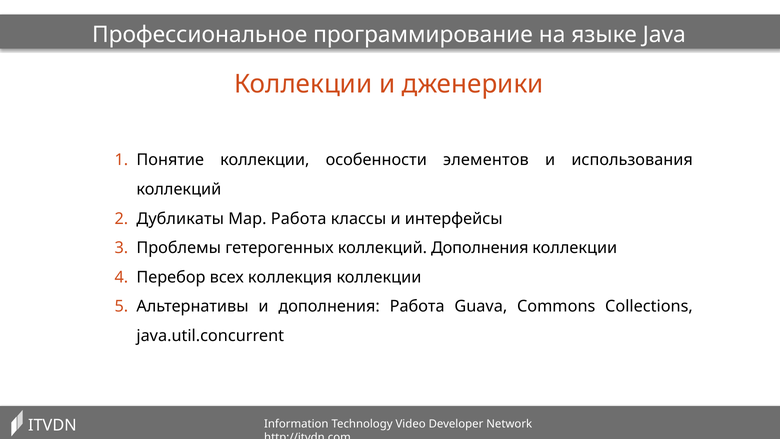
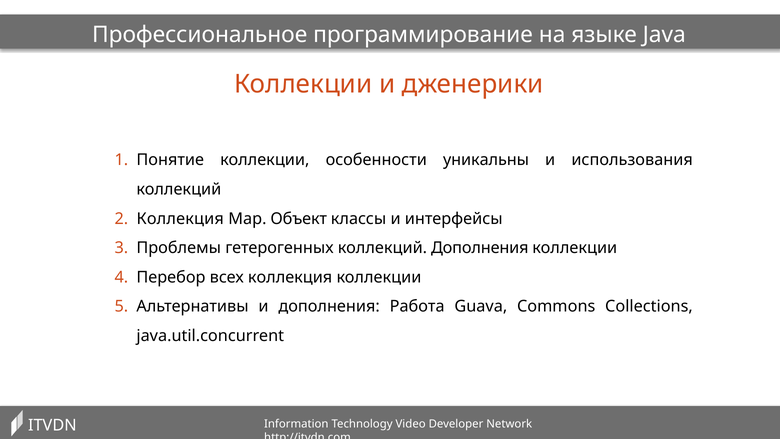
элементов: элементов -> уникальны (486, 160)
Дубликаты: Дубликаты -> Коллекция (180, 219)
Map Работа: Работа -> Объект (299, 219)
